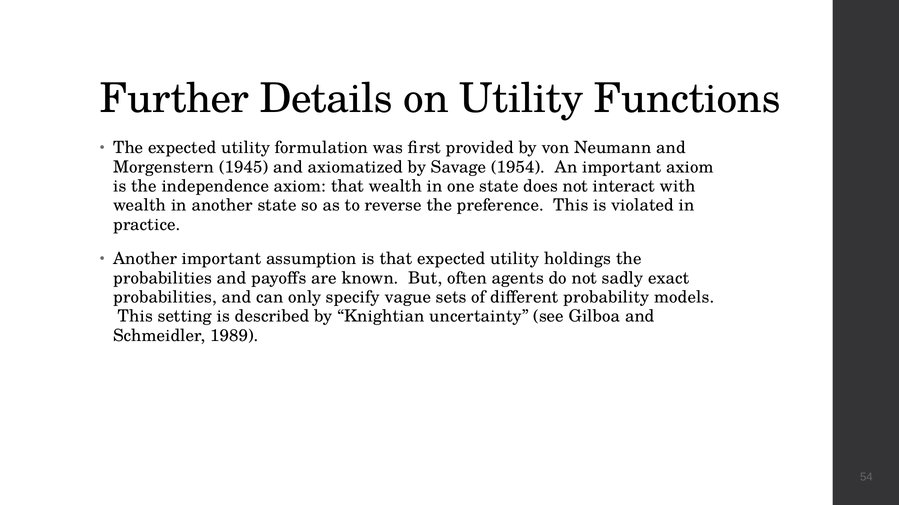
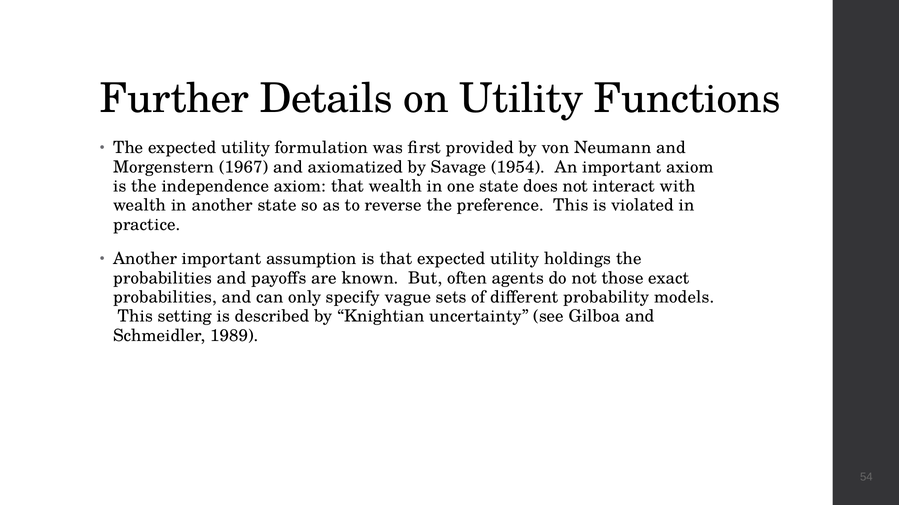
1945: 1945 -> 1967 (244, 167)
sadly: sadly -> those (623, 278)
